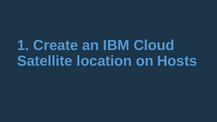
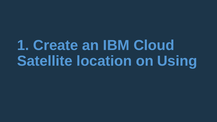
Hosts: Hosts -> Using (177, 61)
